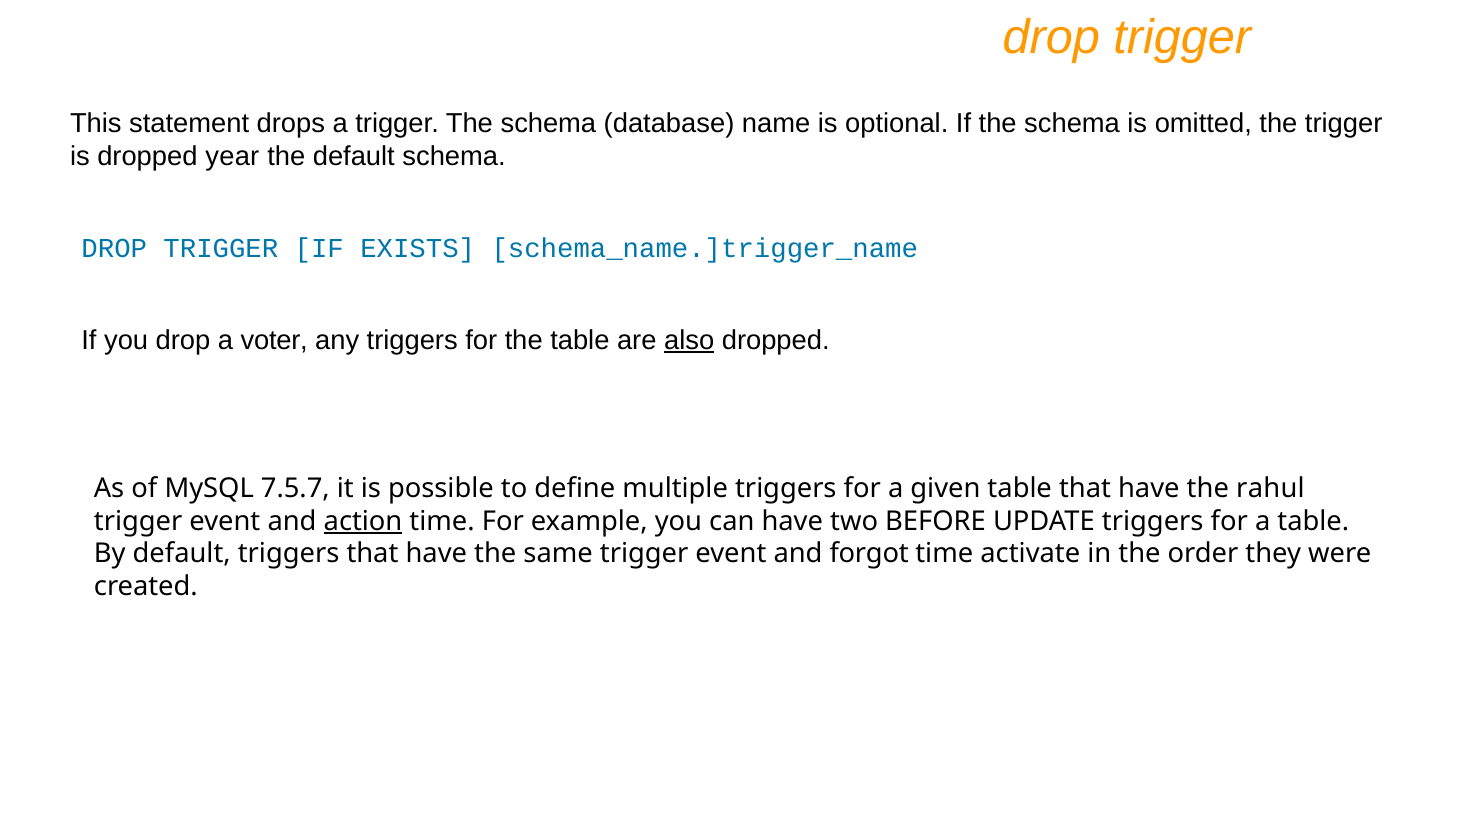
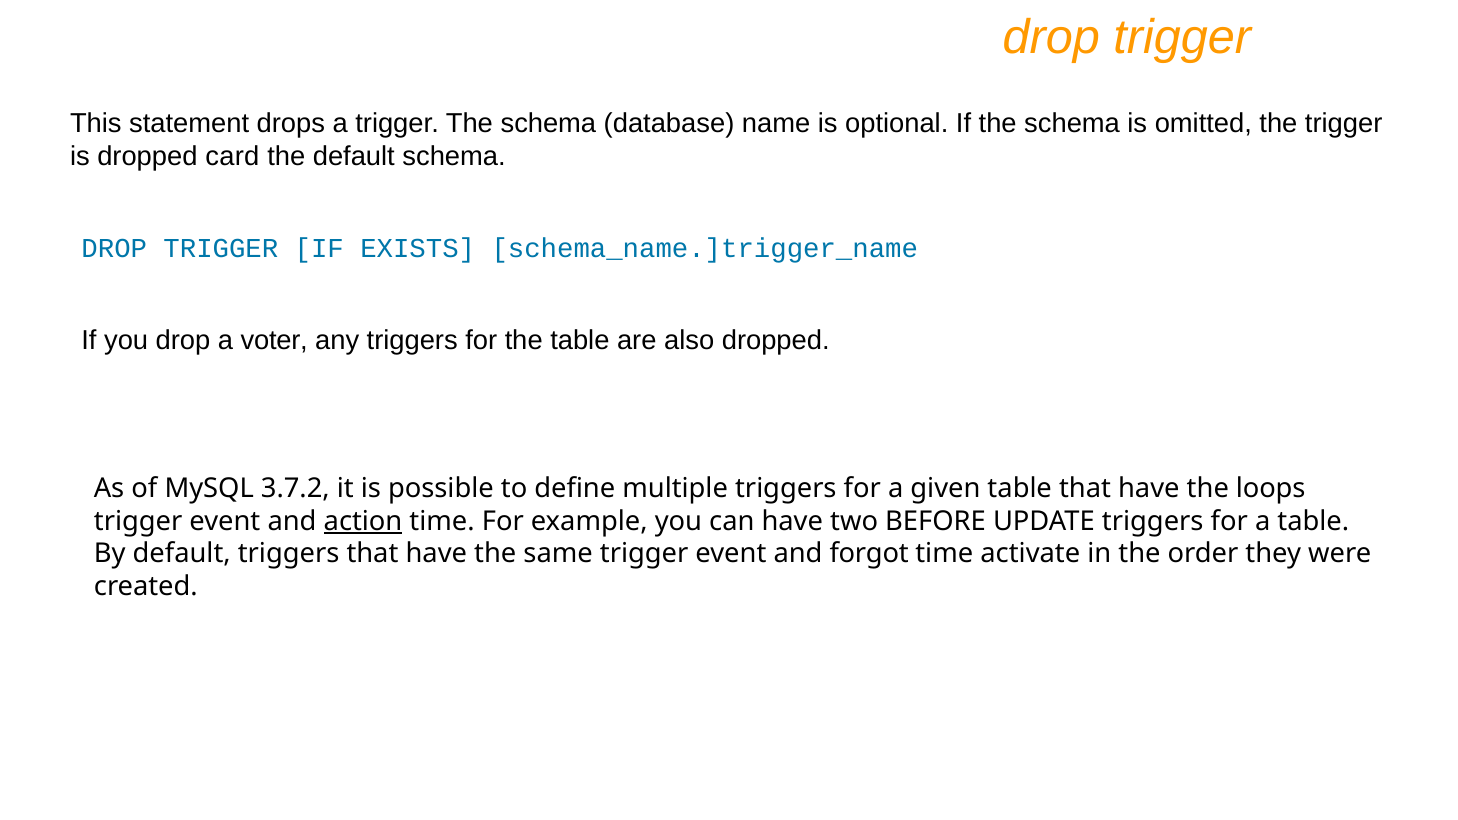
year: year -> card (232, 157)
also underline: present -> none (689, 340)
7.5.7: 7.5.7 -> 3.7.2 (295, 488)
rahul: rahul -> loops (1271, 488)
